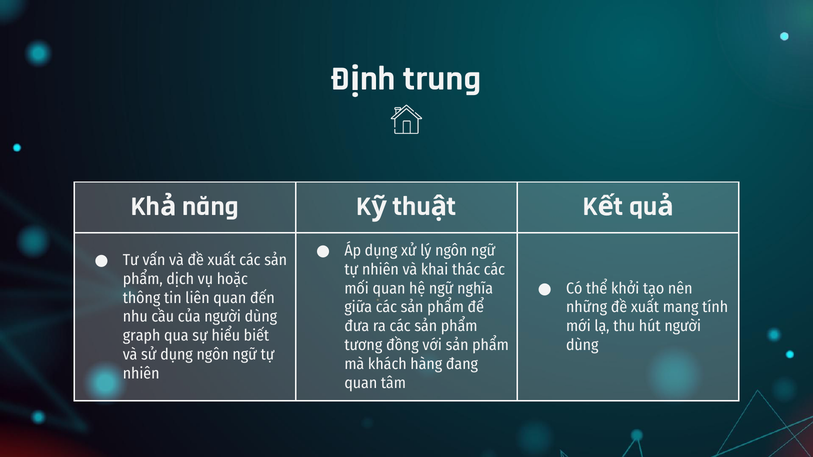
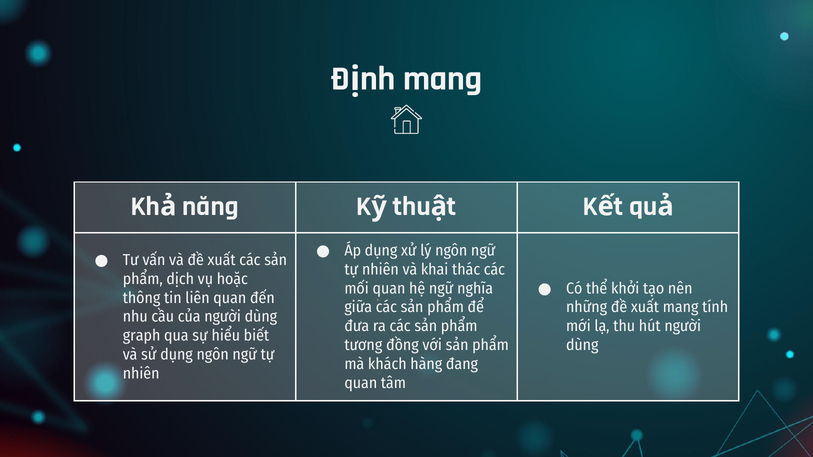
trung: trung -> mang (443, 79)
